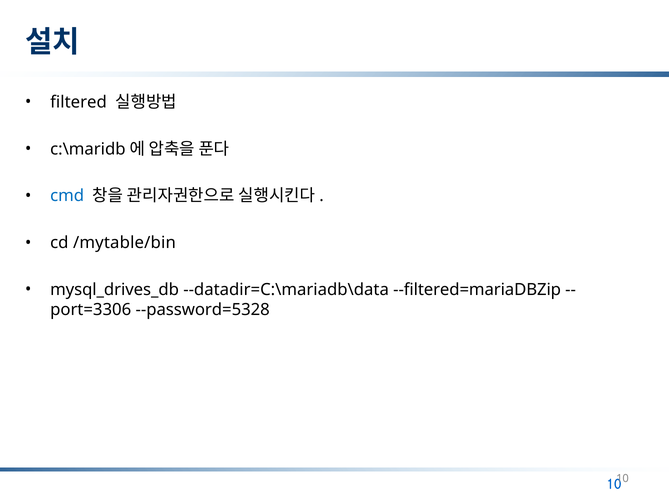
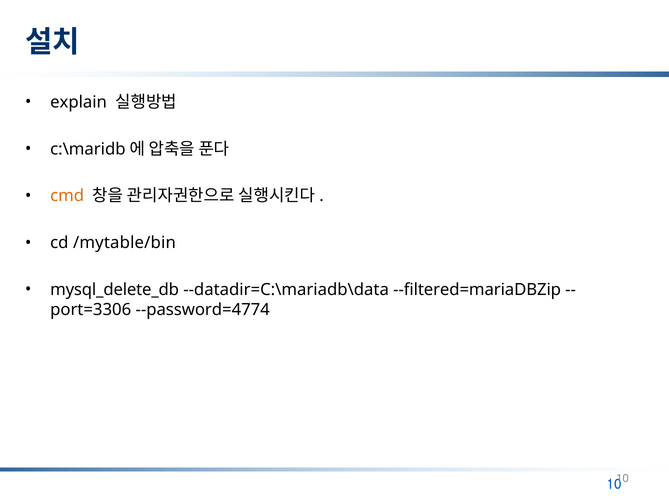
filtered: filtered -> explain (79, 102)
cmd colour: blue -> orange (67, 196)
mysql_drives_db: mysql_drives_db -> mysql_delete_db (115, 289)
--password=5328: --password=5328 -> --password=4774 (203, 310)
